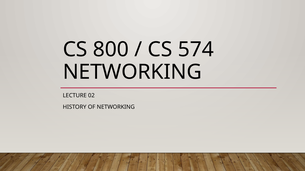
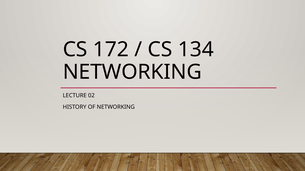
800: 800 -> 172 (111, 50)
574: 574 -> 134 (196, 50)
